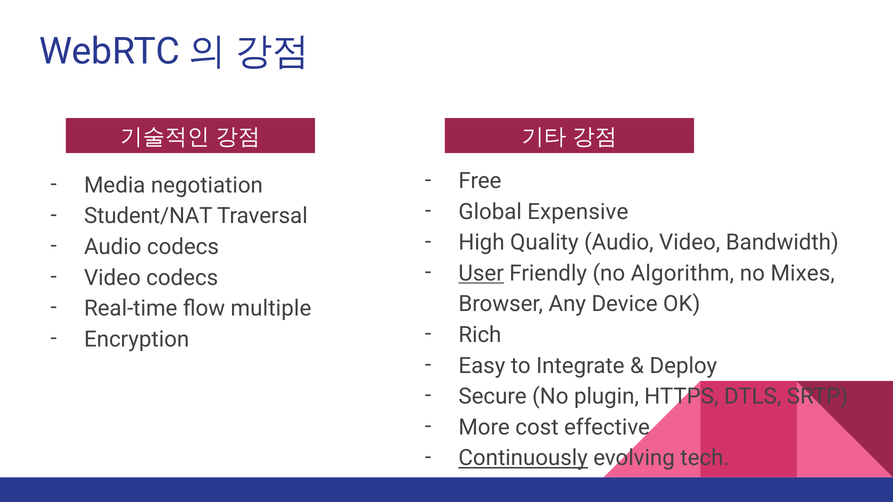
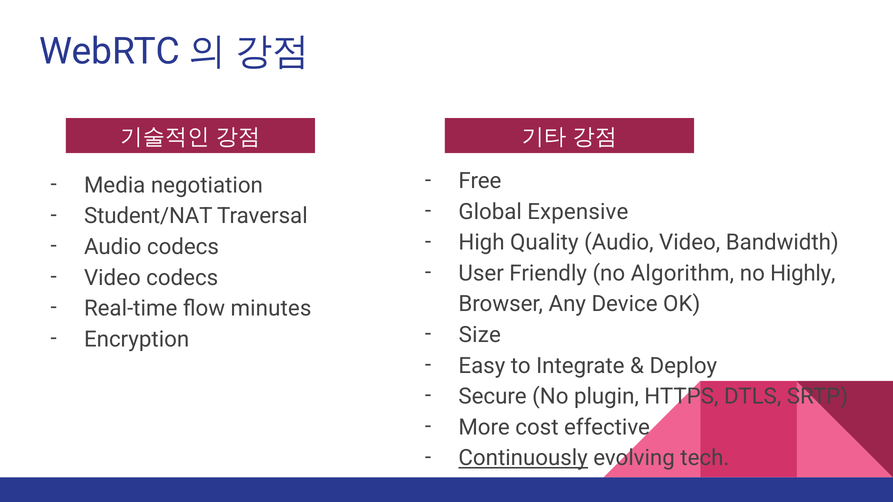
User underline: present -> none (481, 274)
Mixes: Mixes -> Highly (803, 274)
multiple: multiple -> minutes (271, 309)
Rich: Rich -> Size (480, 335)
